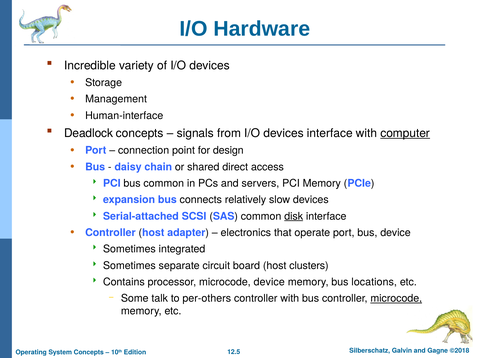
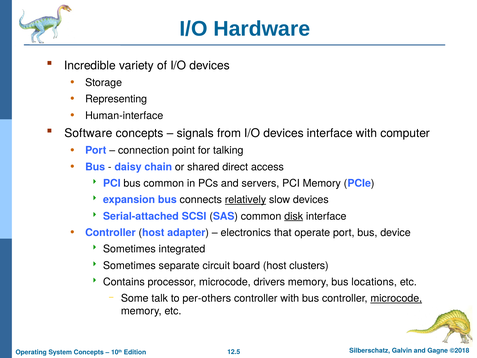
Management: Management -> Representing (116, 99)
Deadlock: Deadlock -> Software (88, 133)
computer underline: present -> none (405, 133)
design: design -> talking (228, 150)
relatively underline: none -> present (246, 200)
microcode device: device -> drivers (269, 282)
